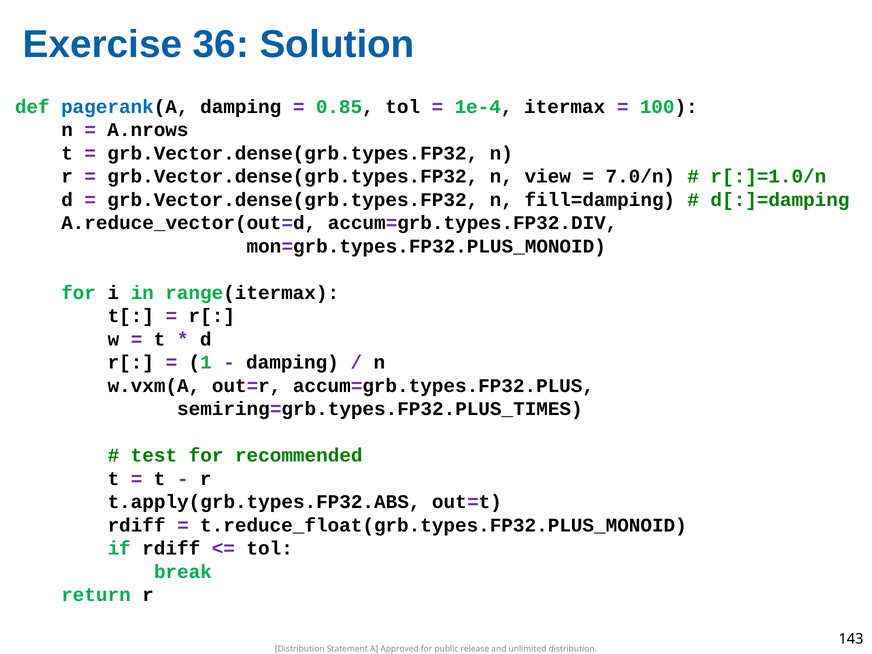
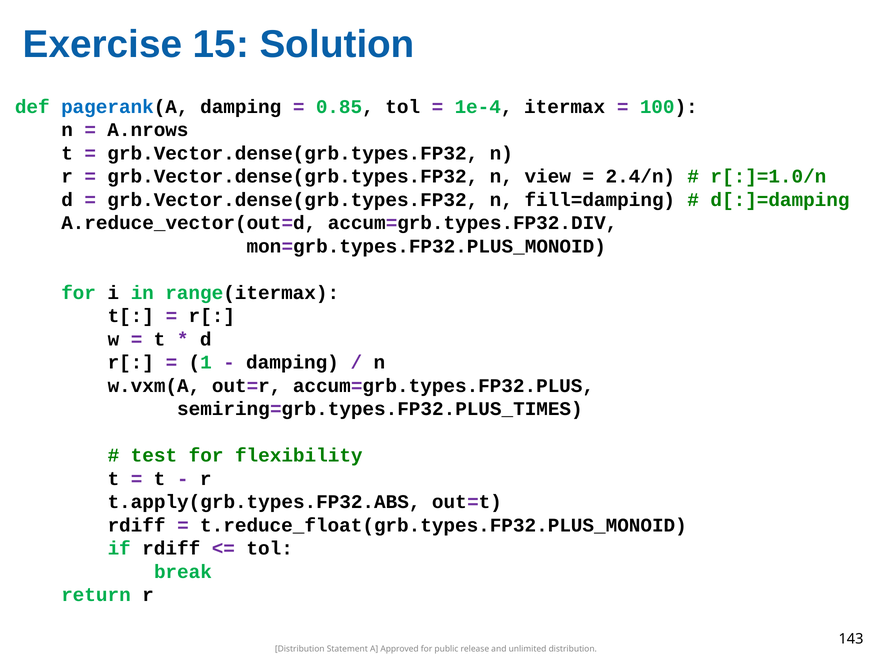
36: 36 -> 15 (221, 44)
7.0/n: 7.0/n -> 2.4/n (640, 177)
recommended: recommended -> flexibility (299, 455)
